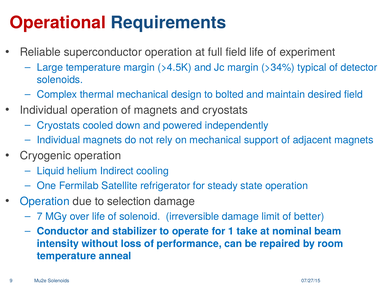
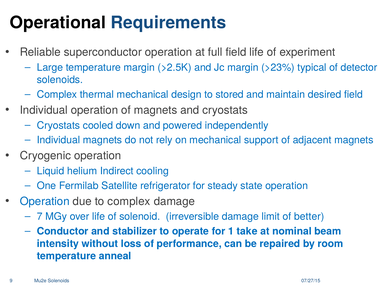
Operational colour: red -> black (58, 23)
>4.5K: >4.5K -> >2.5K (175, 67)
>34%: >34% -> >23% (278, 67)
bolted: bolted -> stored (230, 94)
to selection: selection -> complex (129, 201)
